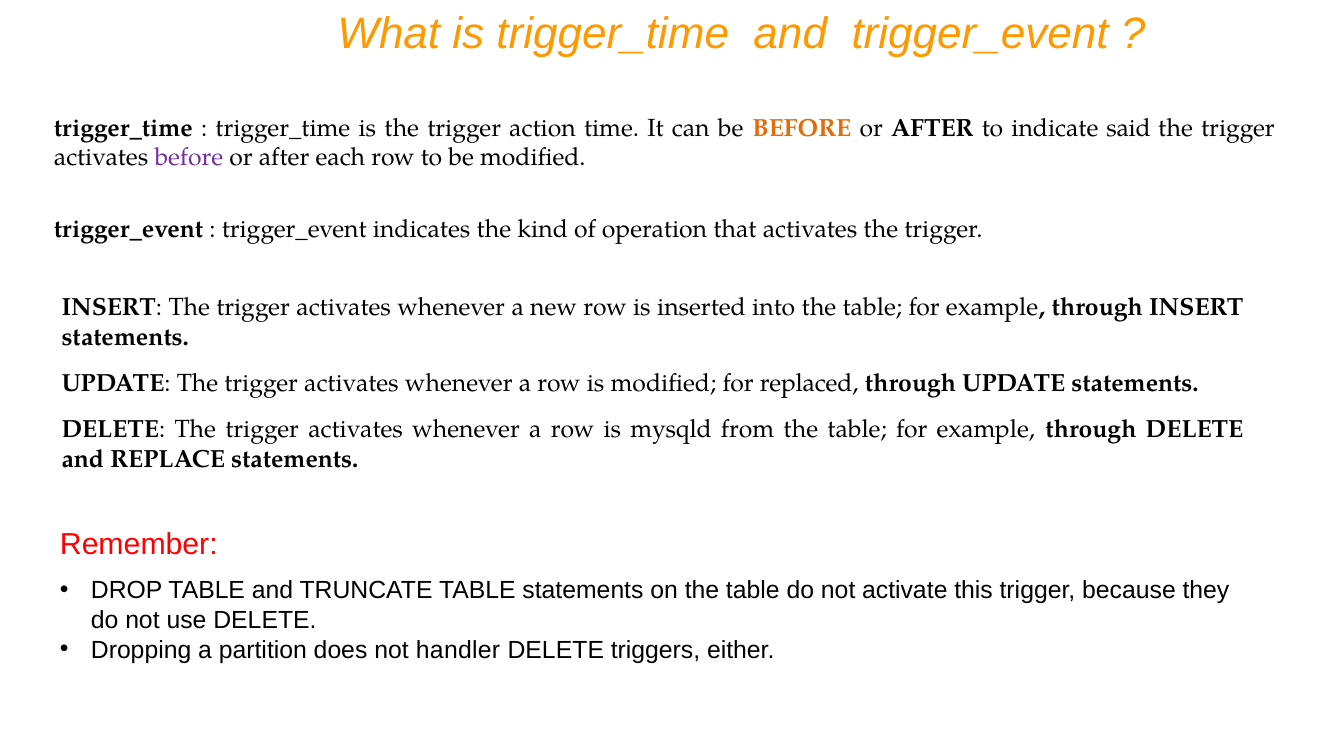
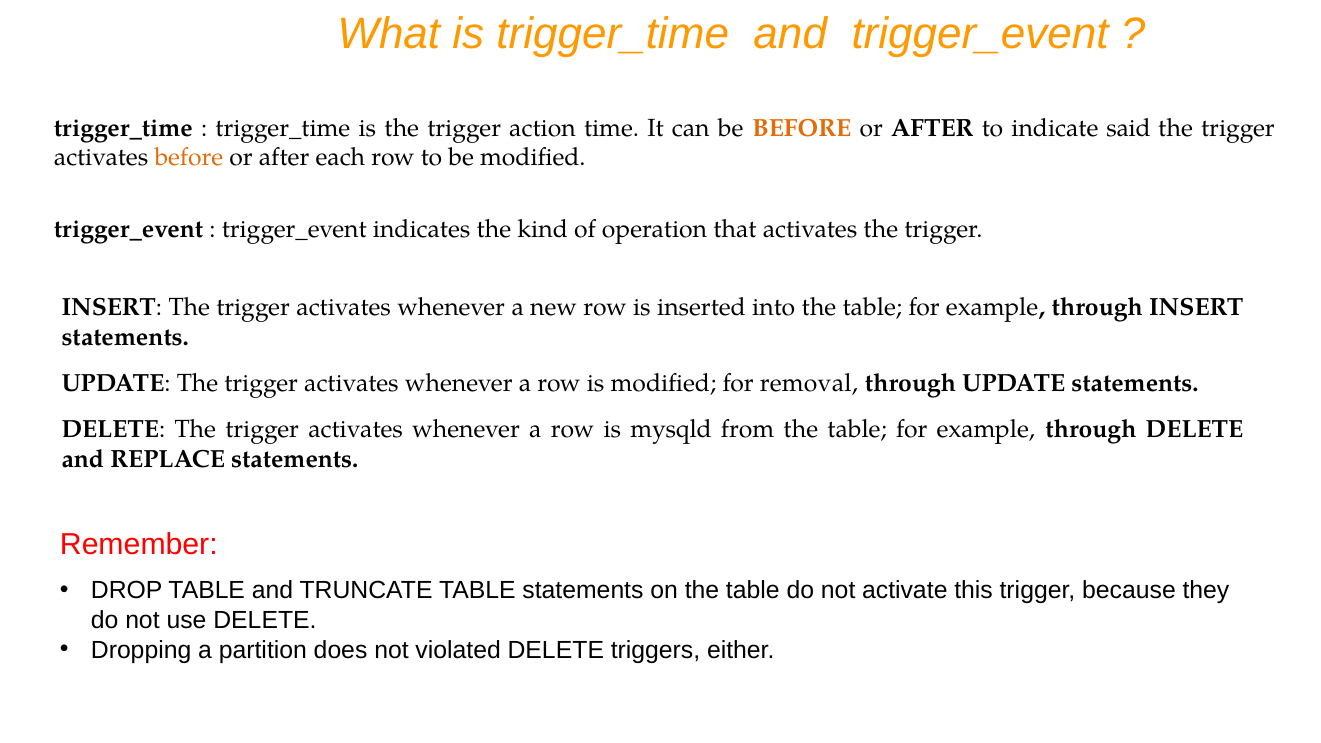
before colour: purple -> orange (189, 158)
replaced: replaced -> removal (809, 383)
handler: handler -> violated (458, 650)
